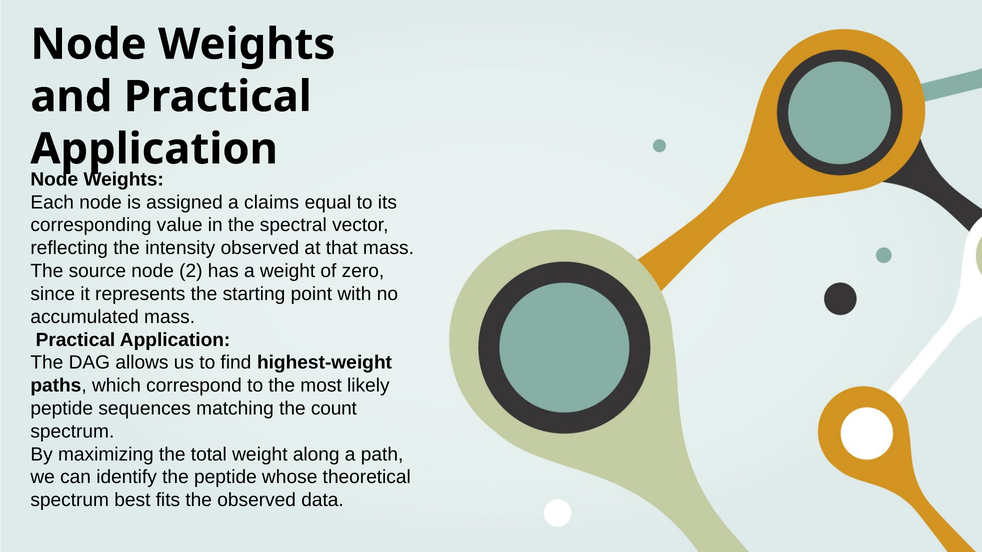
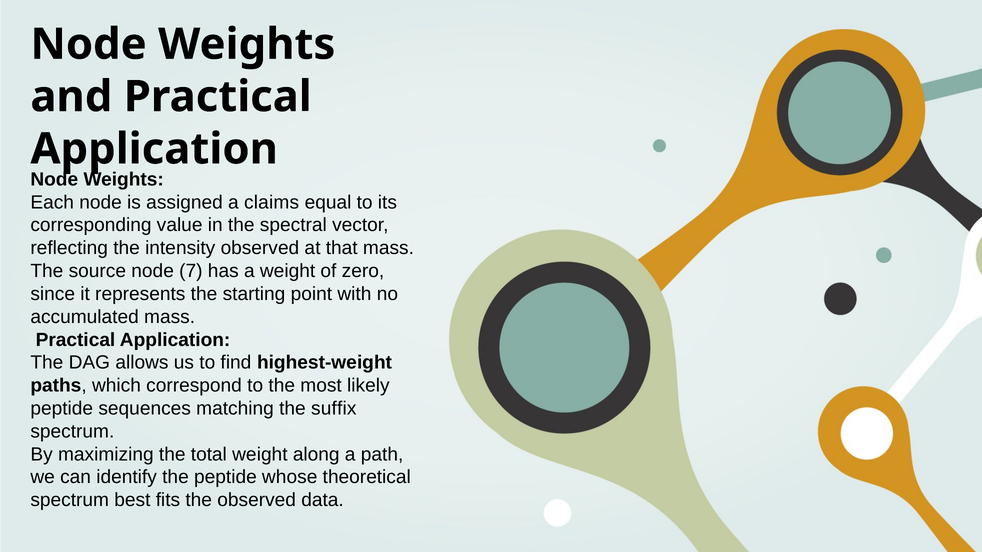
2: 2 -> 7 (191, 271)
count: count -> suffix (334, 409)
